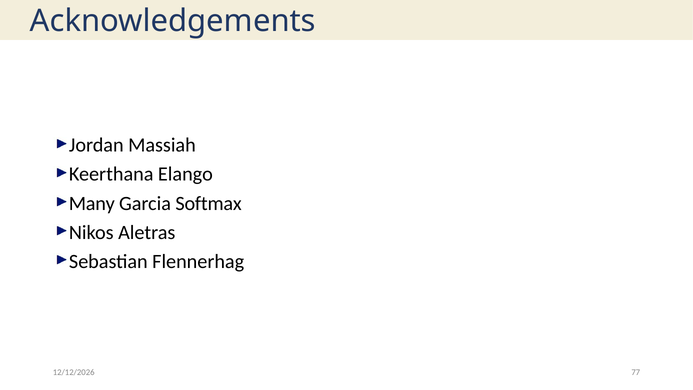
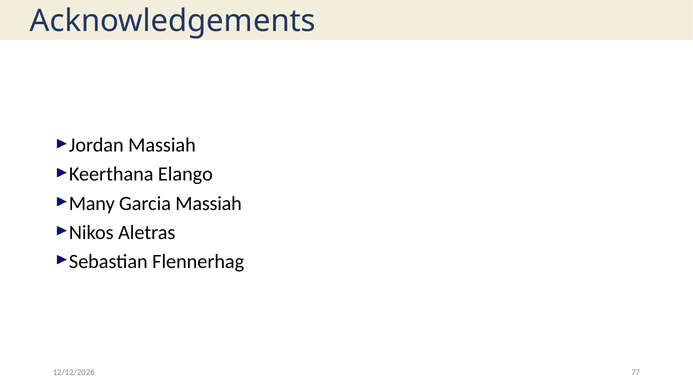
Garcia Softmax: Softmax -> Massiah (209, 203)
